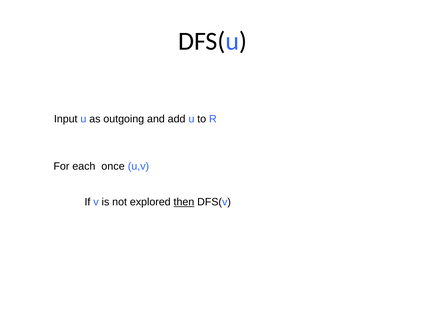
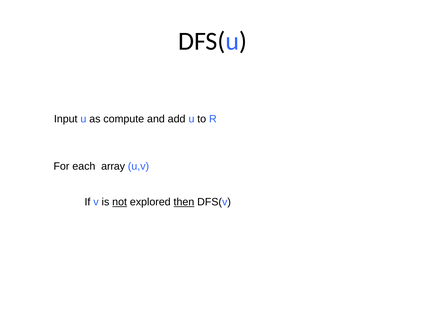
outgoing: outgoing -> compute (124, 119)
once: once -> array (113, 166)
not underline: none -> present (120, 202)
